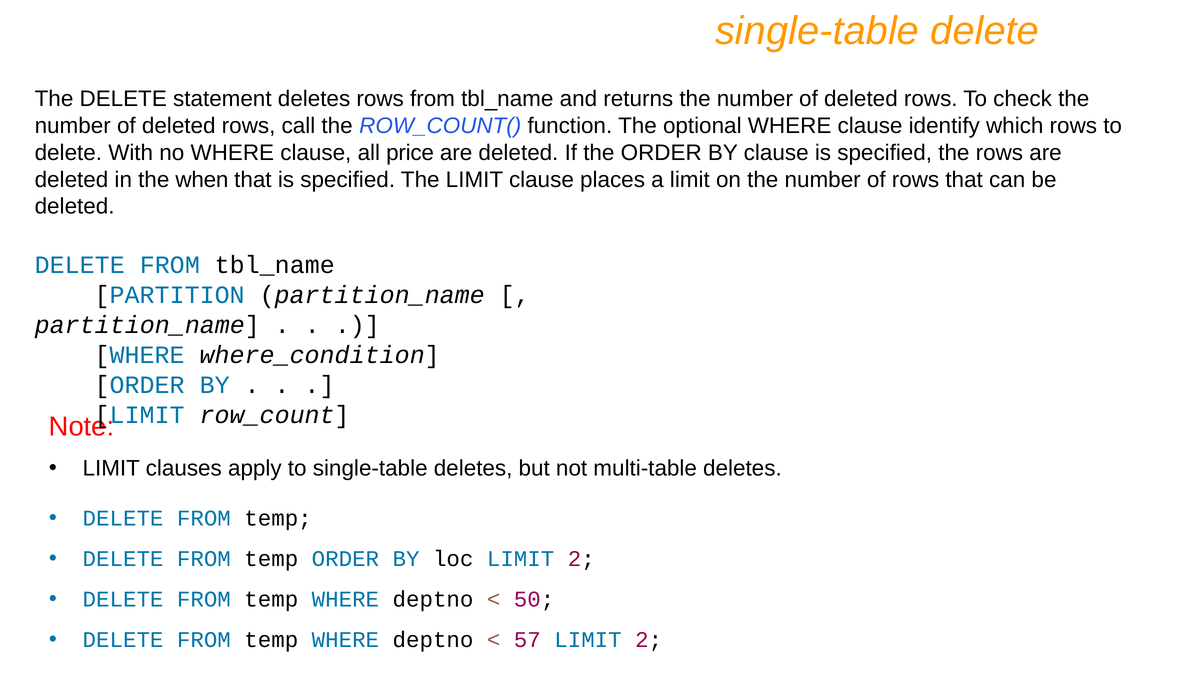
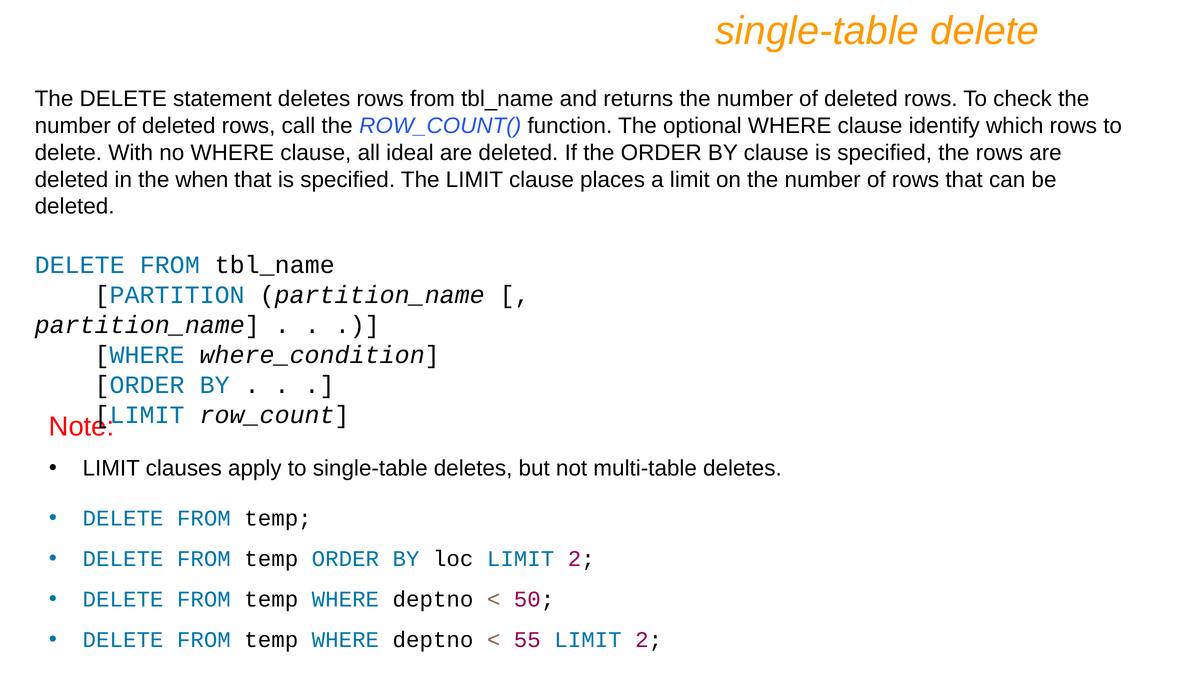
price: price -> ideal (410, 153)
57: 57 -> 55 (527, 640)
